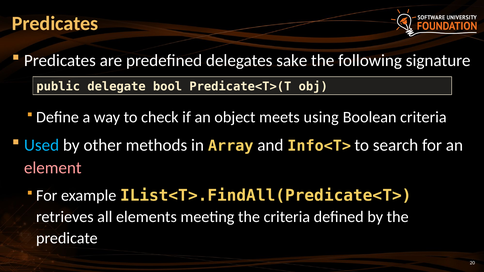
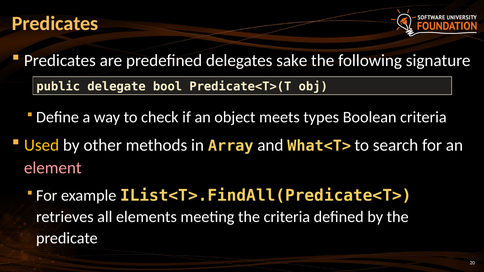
using: using -> types (321, 117)
Used colour: light blue -> yellow (42, 145)
Info<T>: Info<T> -> What<T> (319, 146)
